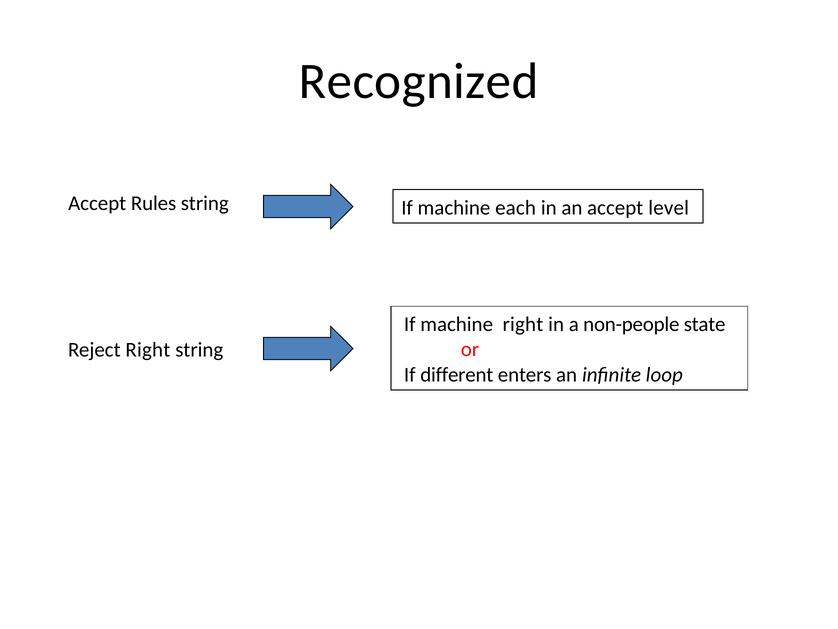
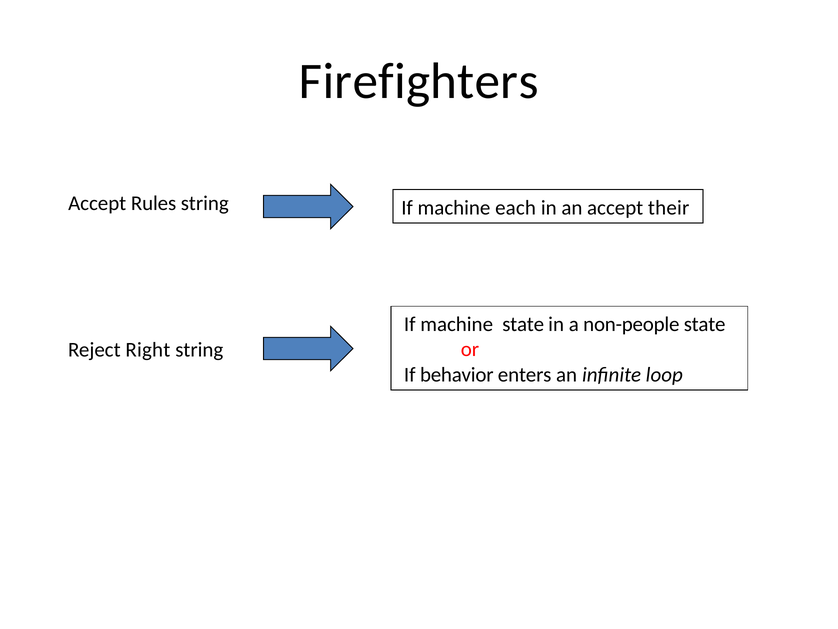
Recognized: Recognized -> Firefighters (419, 81)
level: level -> their (669, 208)
machine right: right -> state (523, 324)
different: different -> behavior (457, 374)
